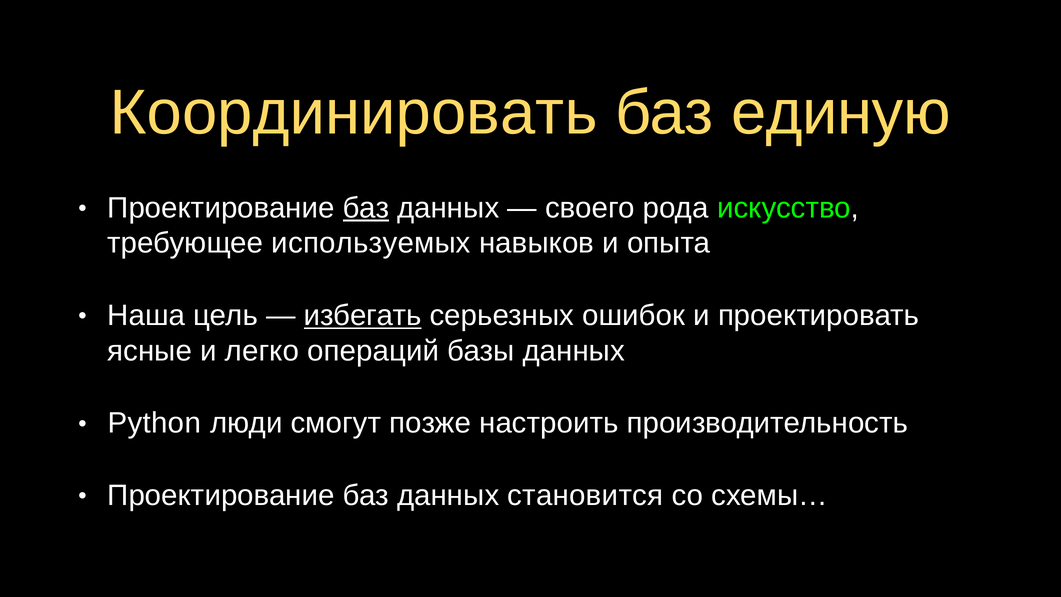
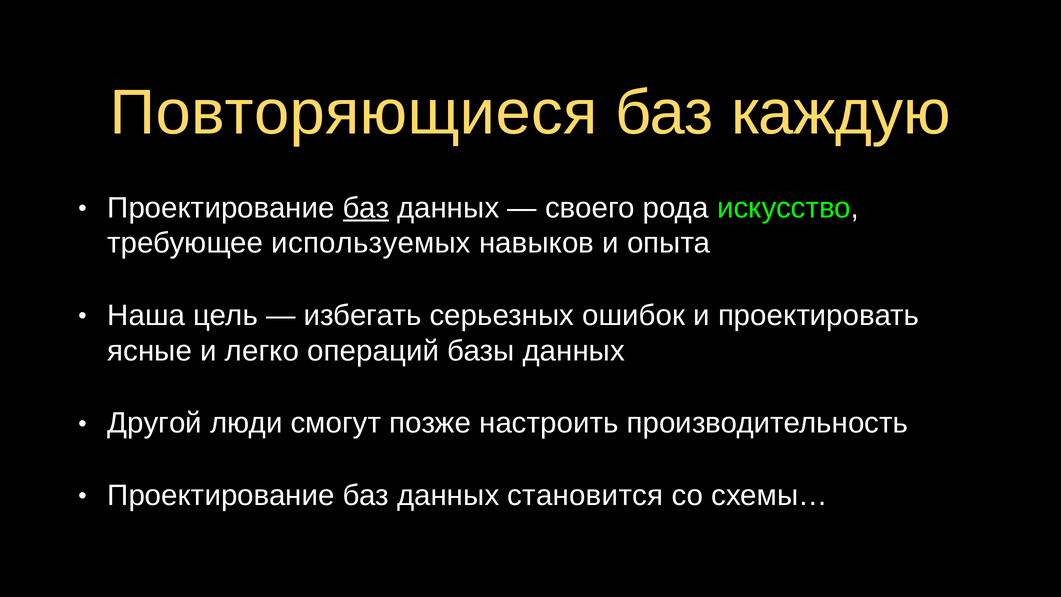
Координировать: Координировать -> Повторяющиеся (354, 113)
единую: единую -> каждую (841, 113)
избегать underline: present -> none (363, 315)
Python: Python -> Другой (155, 423)
